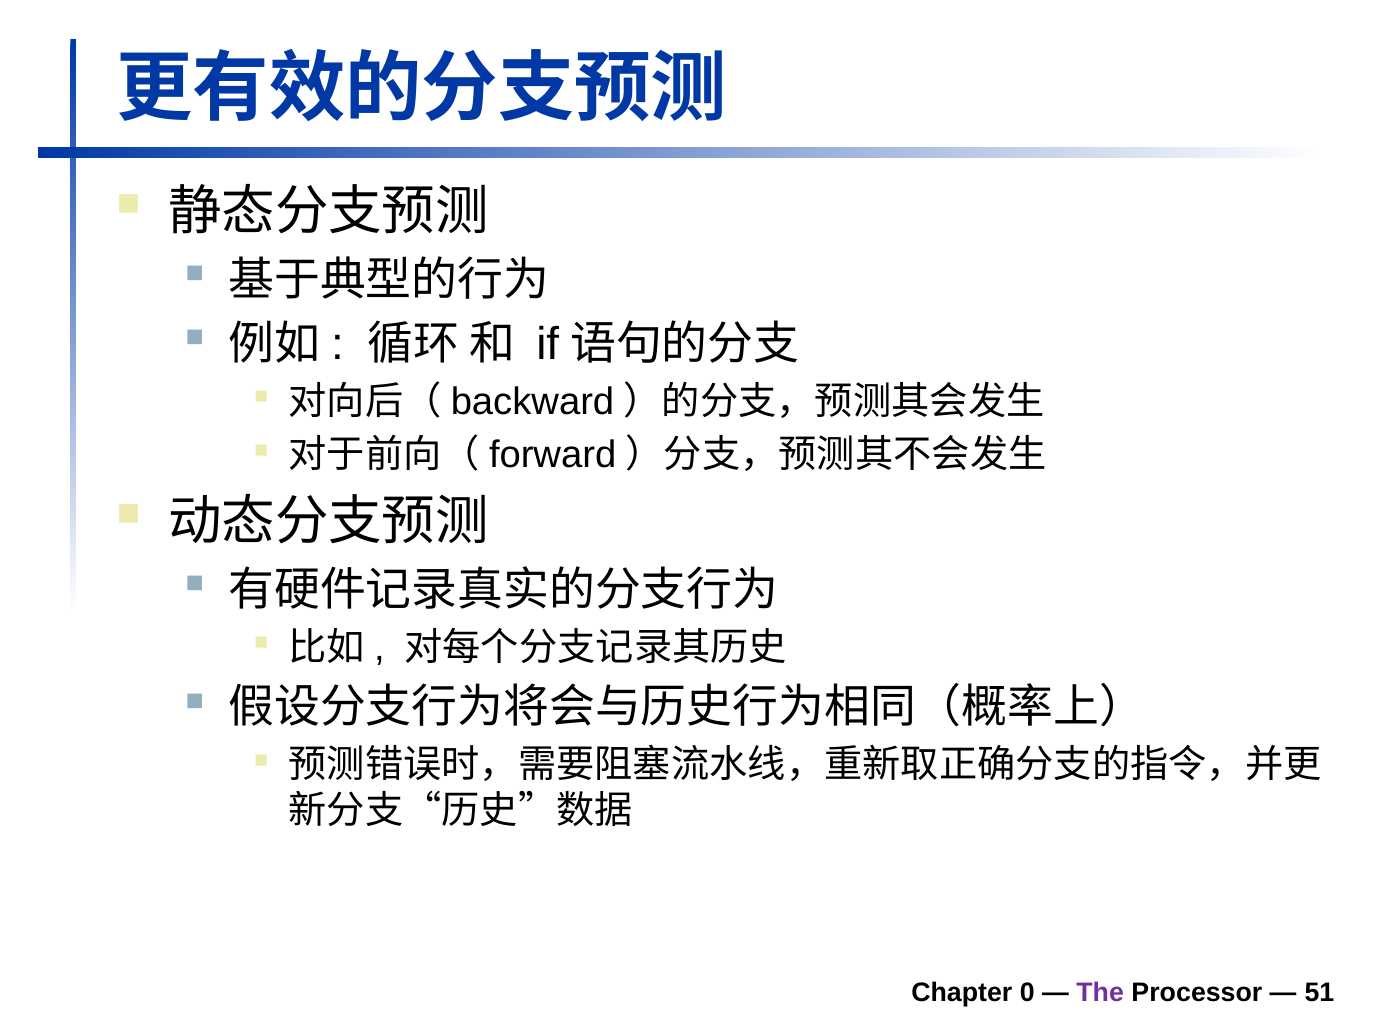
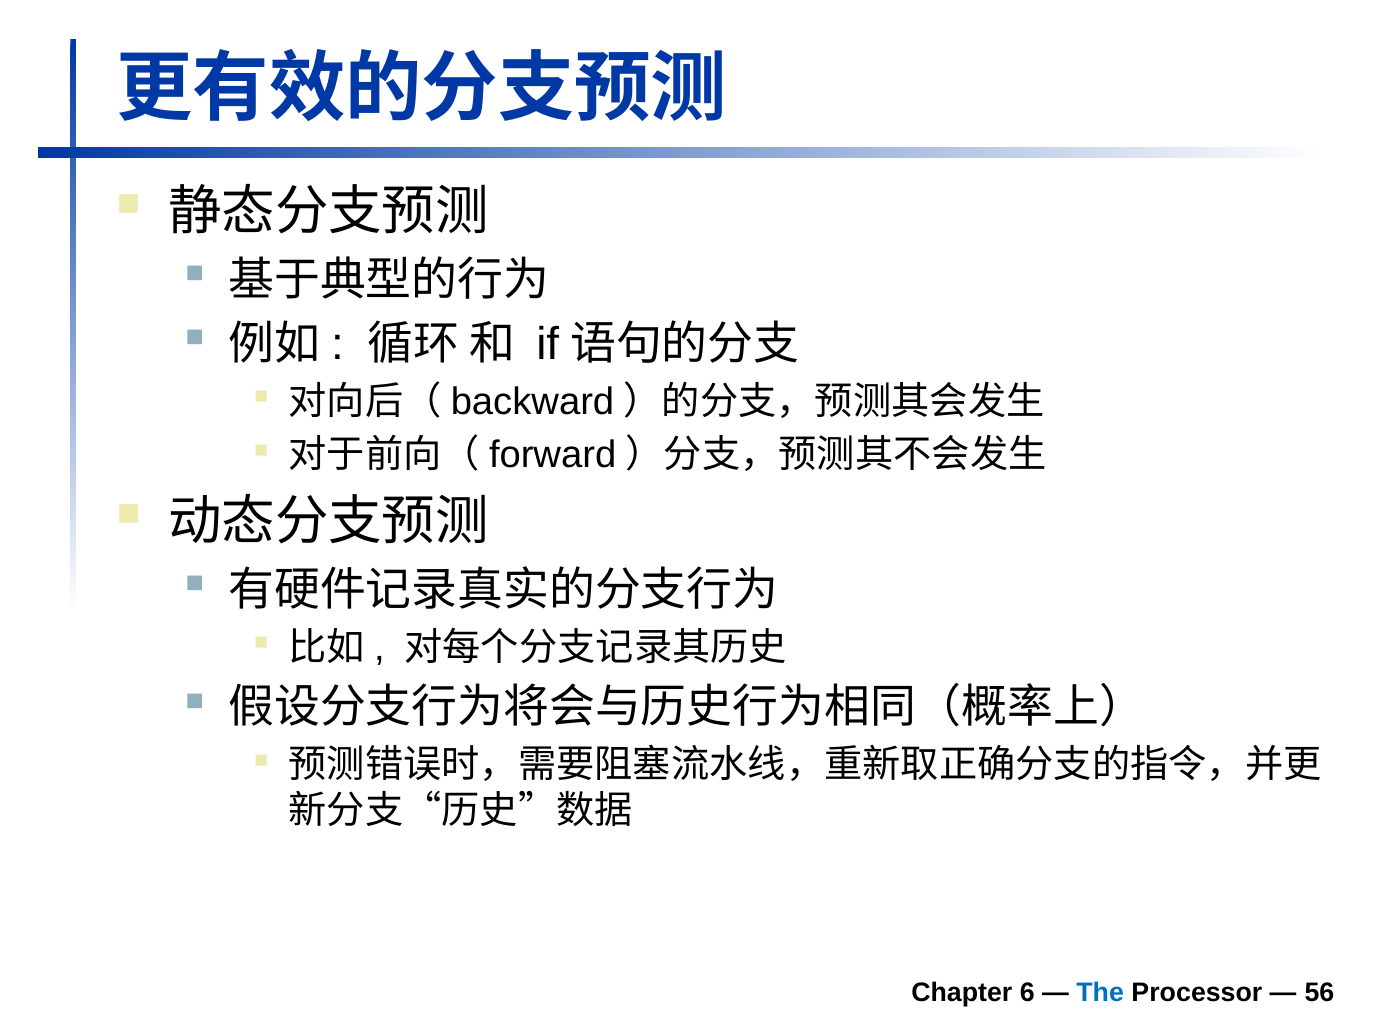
0: 0 -> 6 (1027, 992)
The colour: purple -> blue (1100, 992)
51: 51 -> 56 (1319, 992)
